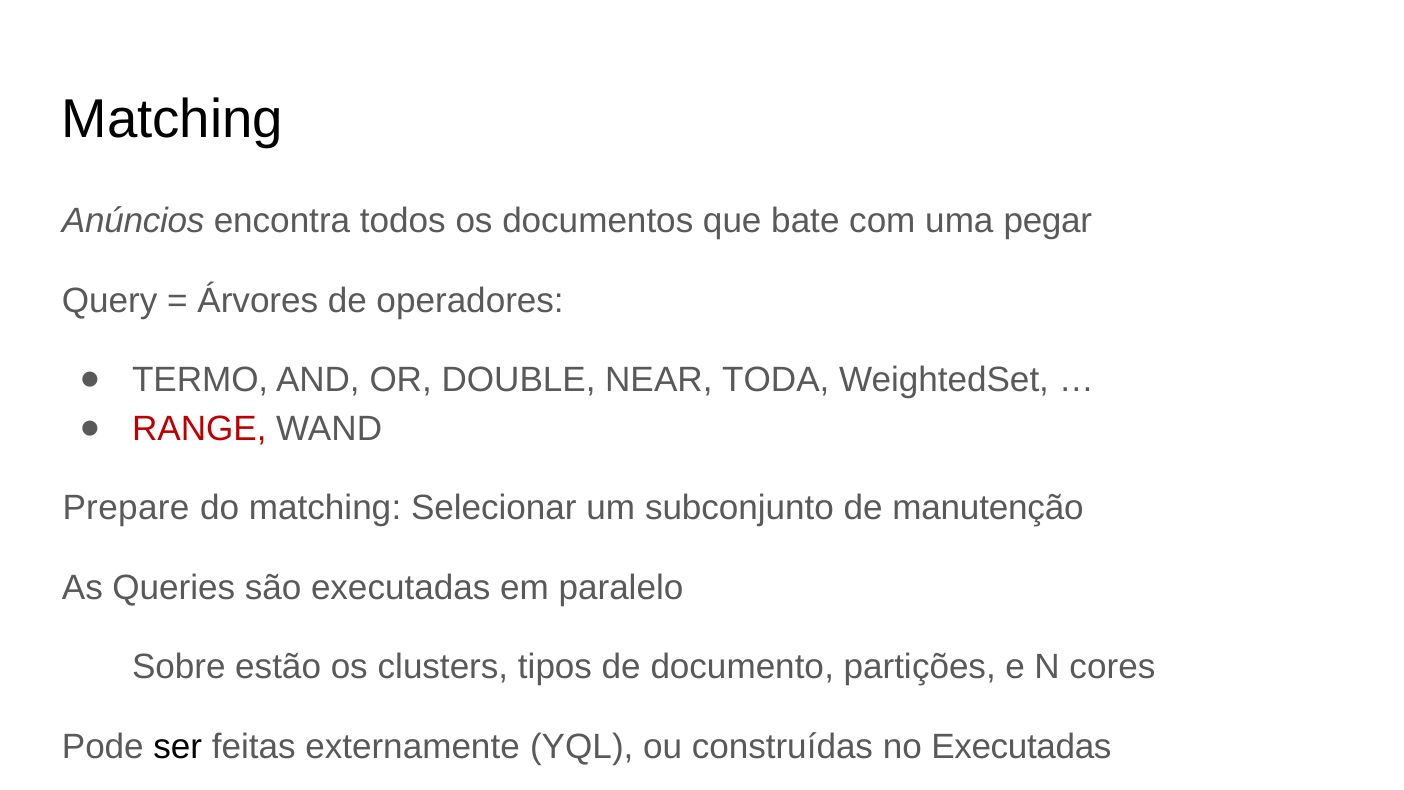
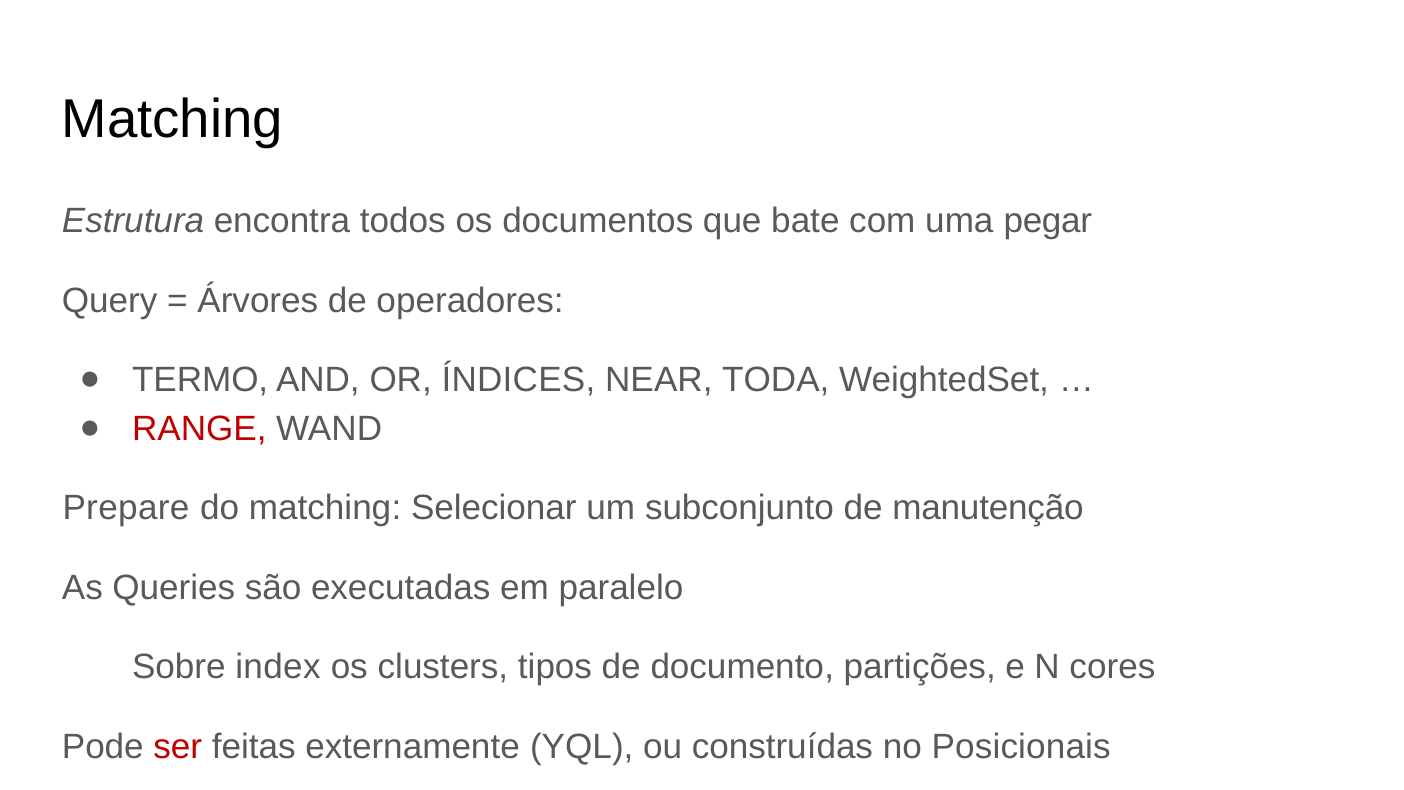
Anúncios: Anúncios -> Estrutura (133, 221)
DOUBLE: DOUBLE -> ÍNDICES (518, 380)
estão: estão -> index (278, 667)
ser colour: black -> red (178, 747)
no Executadas: Executadas -> Posicionais (1021, 747)
